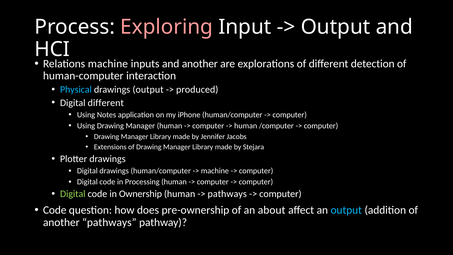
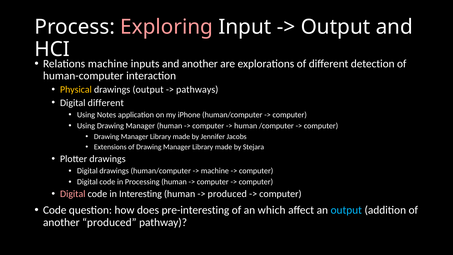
Physical colour: light blue -> yellow (76, 90)
produced: produced -> pathways (197, 90)
Digital colour: light green -> pink (73, 194)
Ownership: Ownership -> Interesting (140, 194)
pathways: pathways -> produced (227, 194)
pre-ownership: pre-ownership -> pre-interesting (195, 210)
about: about -> which (272, 210)
another pathways: pathways -> produced (109, 222)
